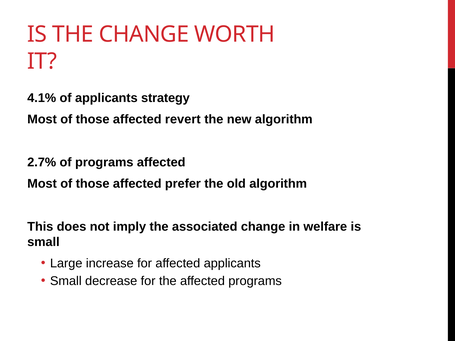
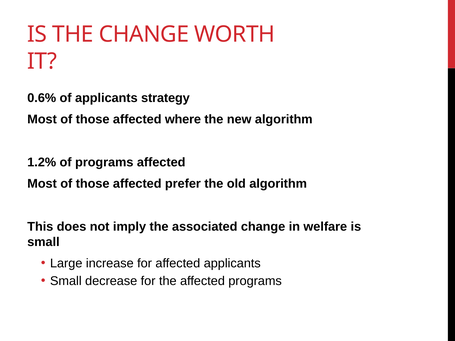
4.1%: 4.1% -> 0.6% (42, 98)
revert: revert -> where (183, 119)
2.7%: 2.7% -> 1.2% (42, 162)
